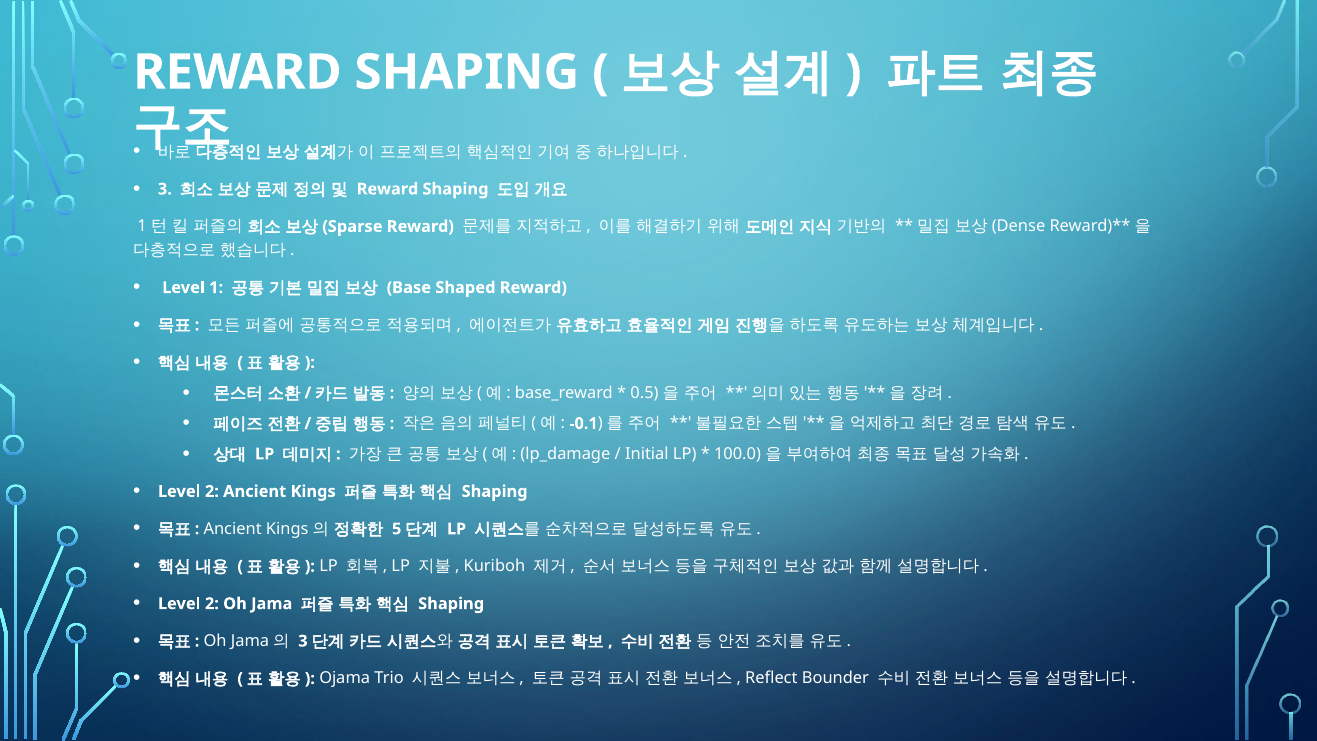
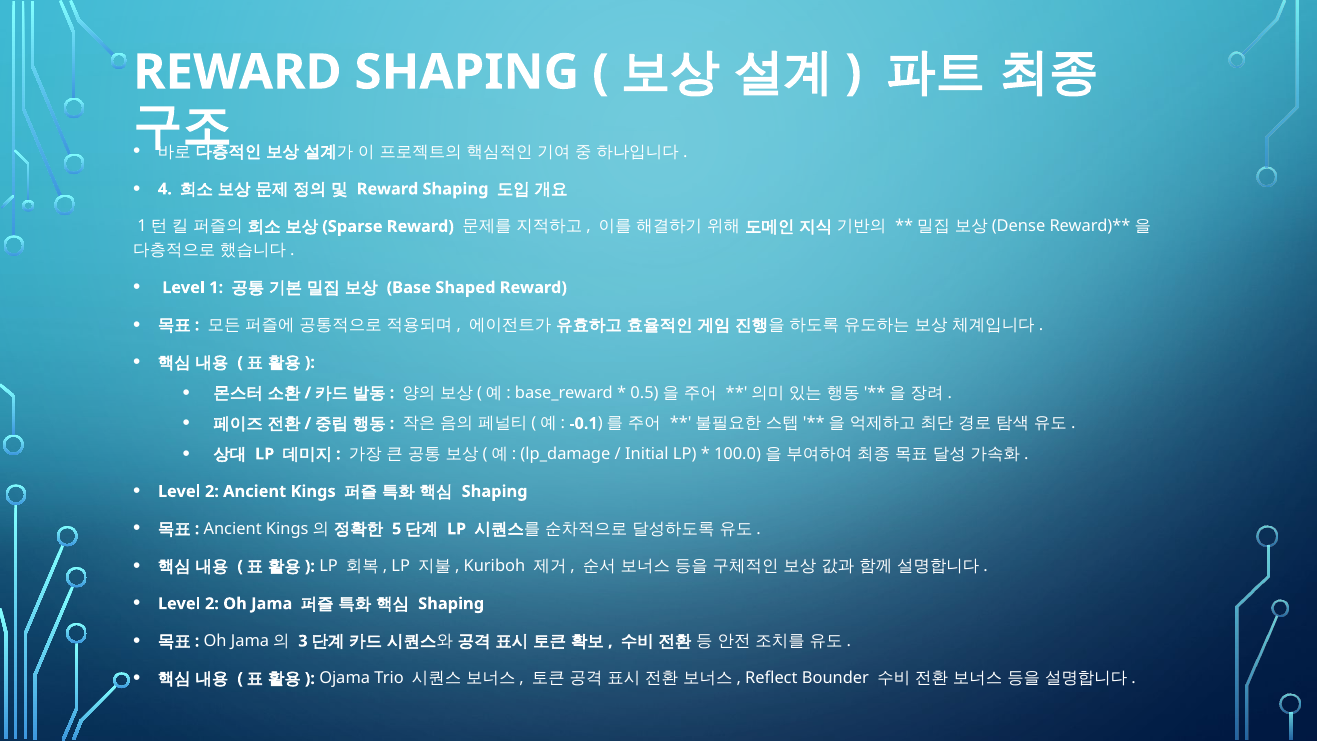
3: 3 -> 4 (165, 189)
